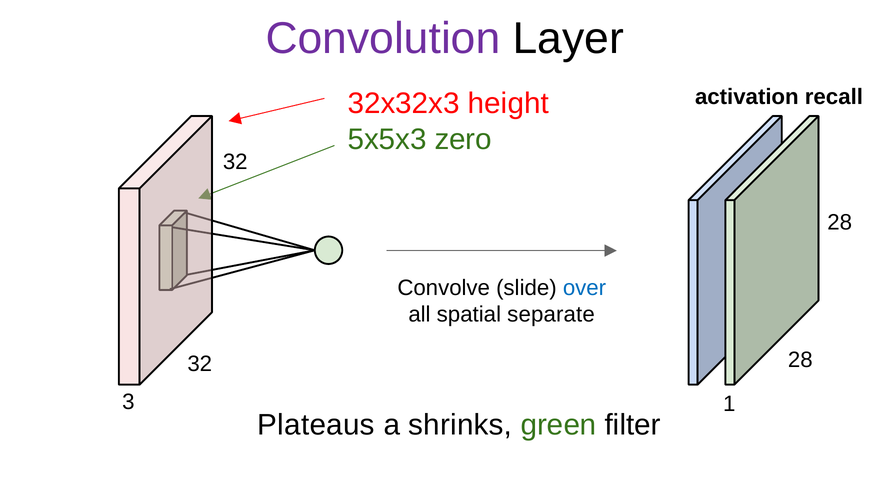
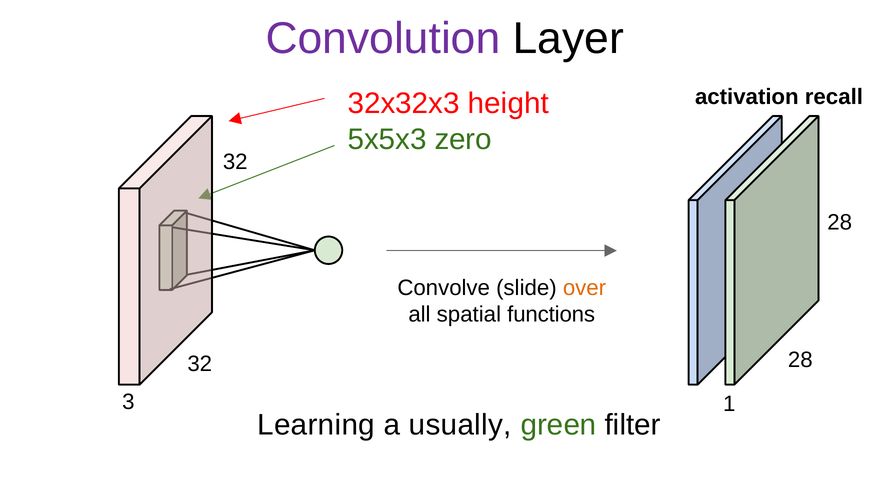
over colour: blue -> orange (584, 288)
separate: separate -> functions (551, 314)
Plateaus: Plateaus -> Learning (316, 425)
shrinks: shrinks -> usually (460, 425)
